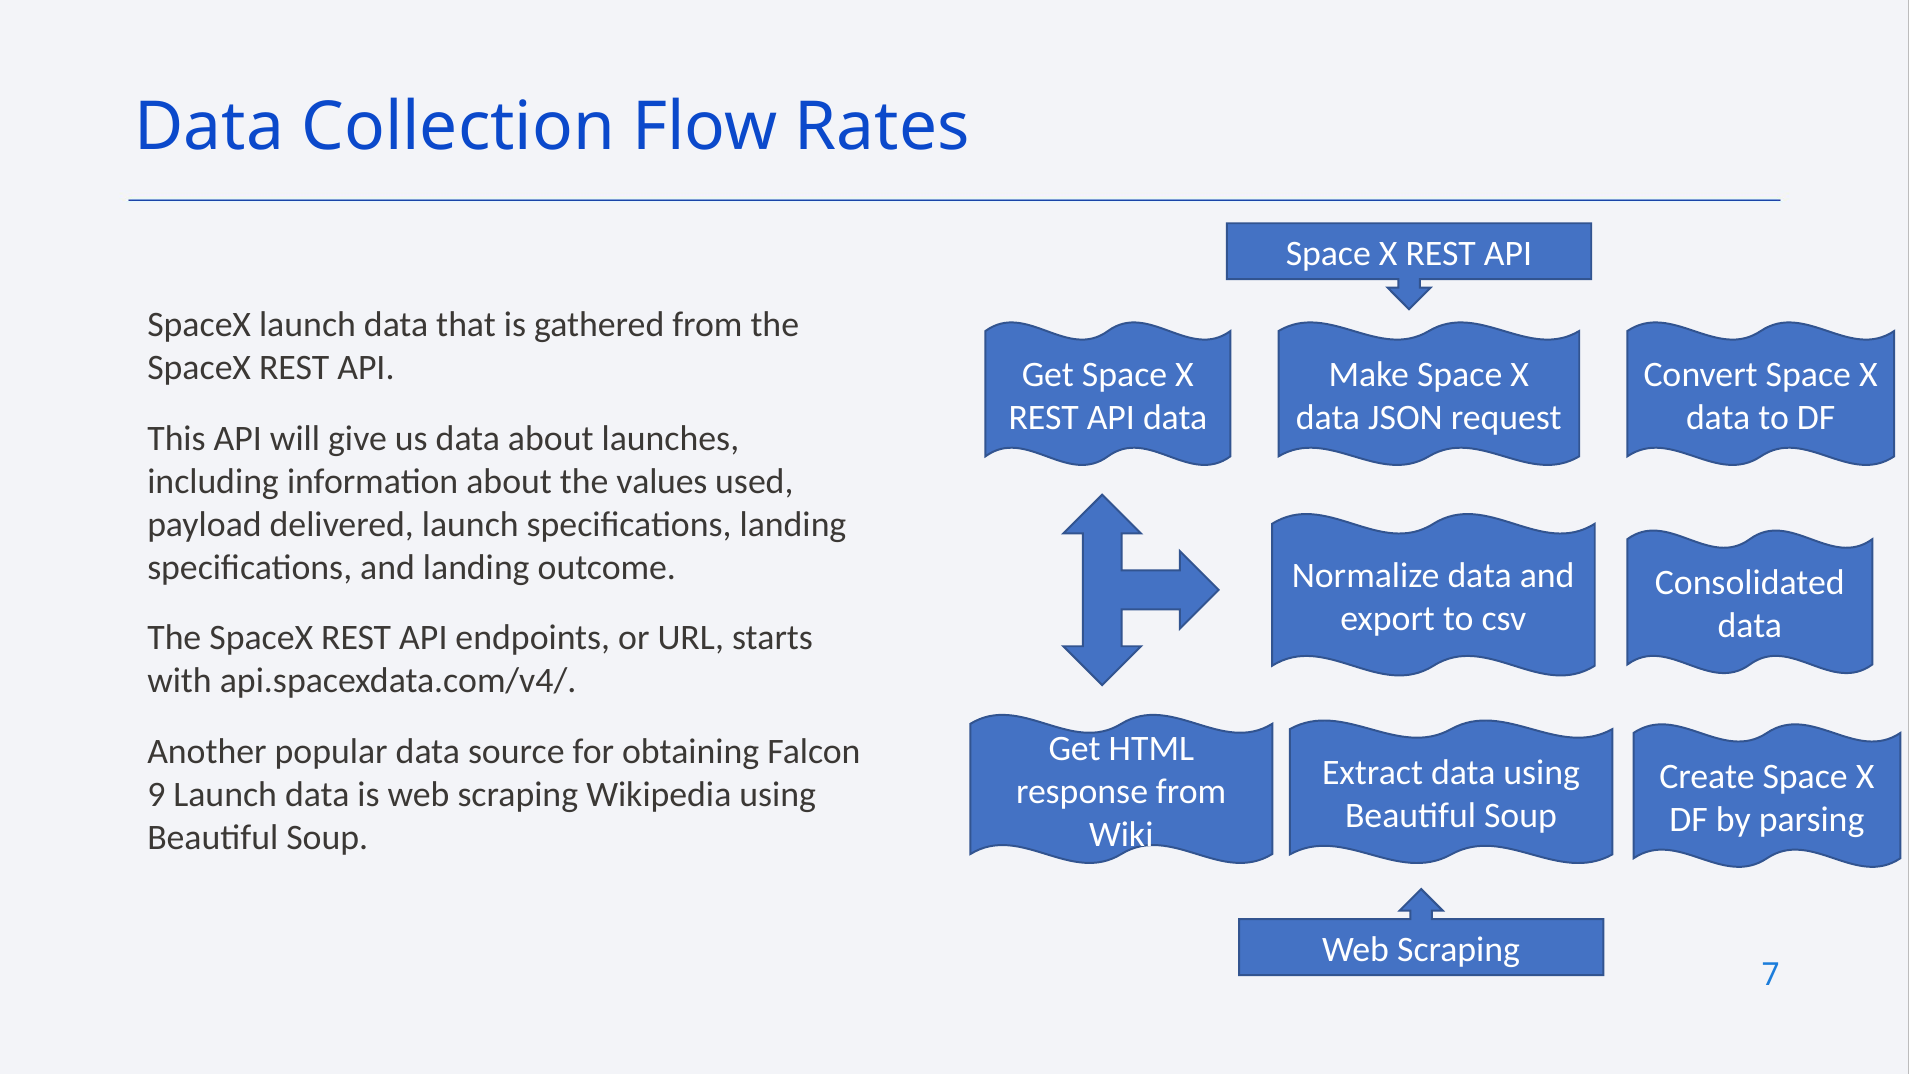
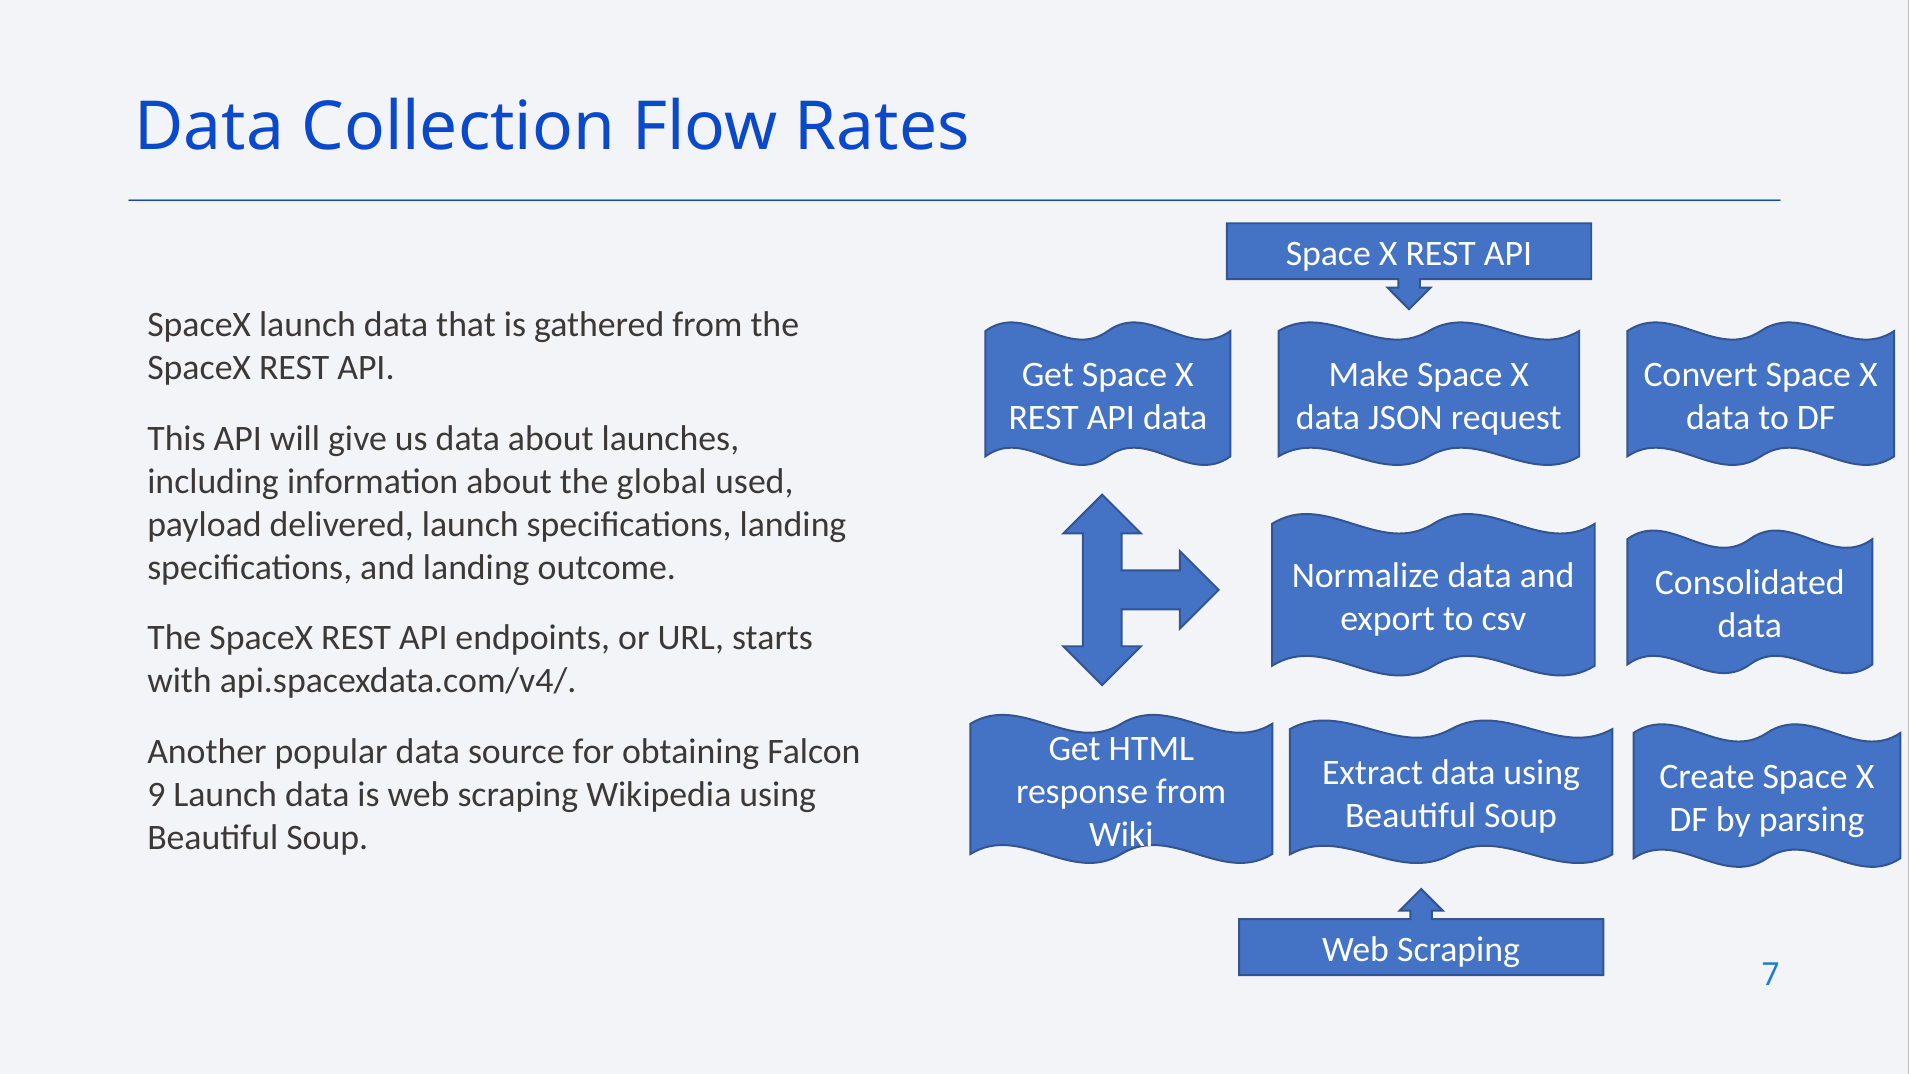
values: values -> global (662, 481)
